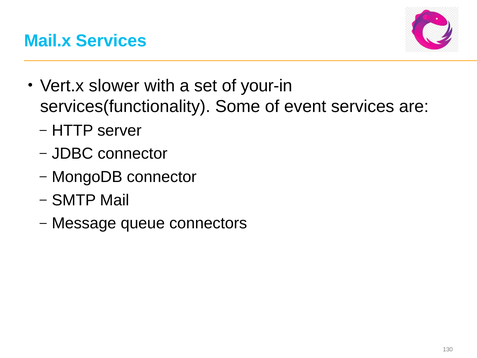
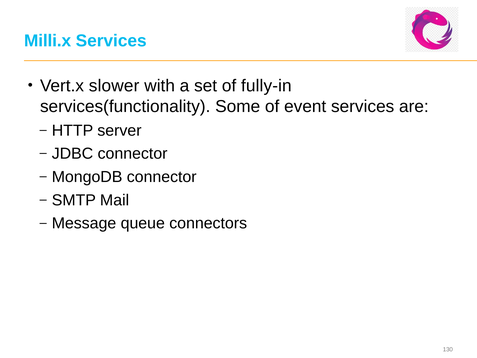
Mail.x: Mail.x -> Milli.x (48, 41)
your-in: your-in -> fully-in (266, 86)
